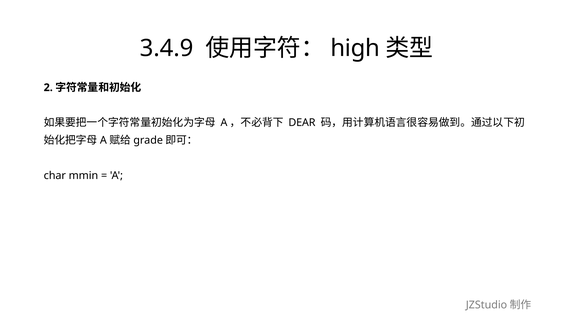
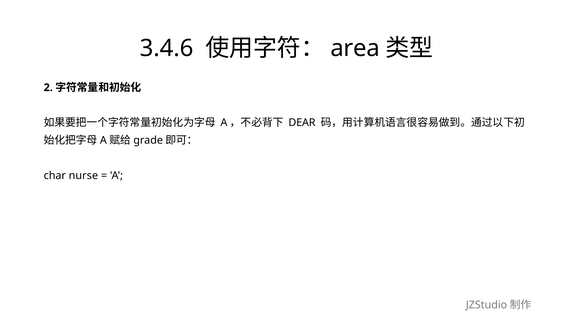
3.4.9: 3.4.9 -> 3.4.6 (167, 48)
high: high -> area (355, 48)
mmin: mmin -> nurse (83, 175)
